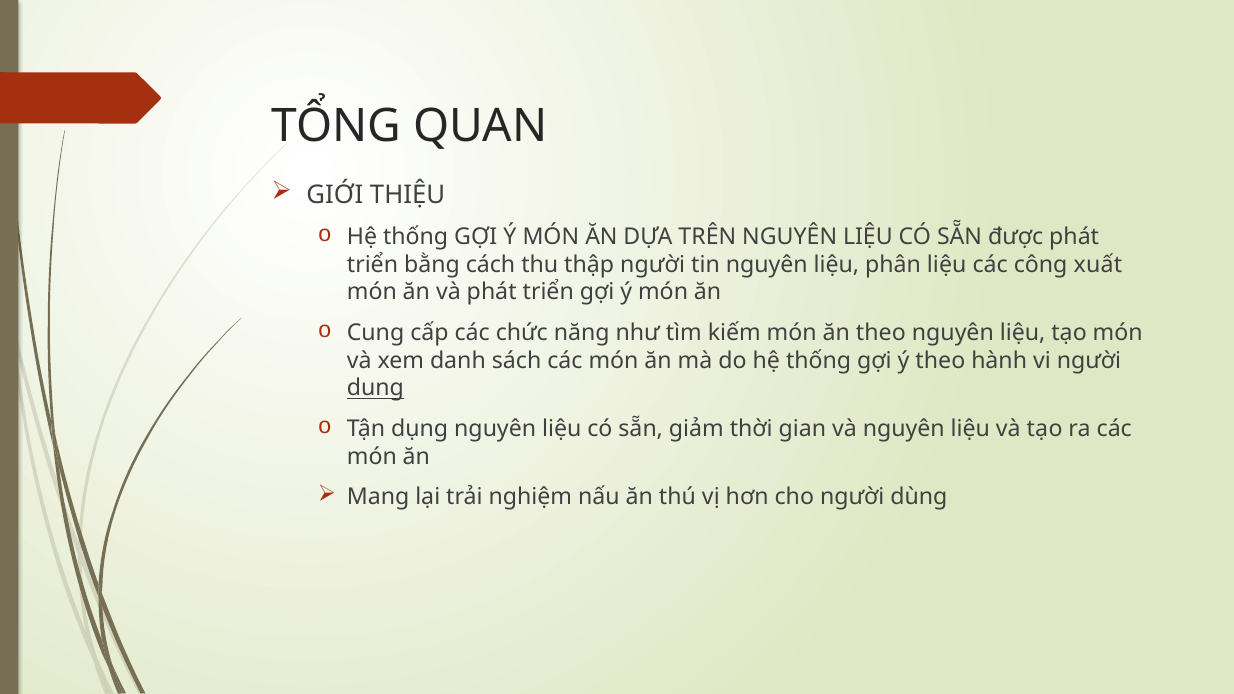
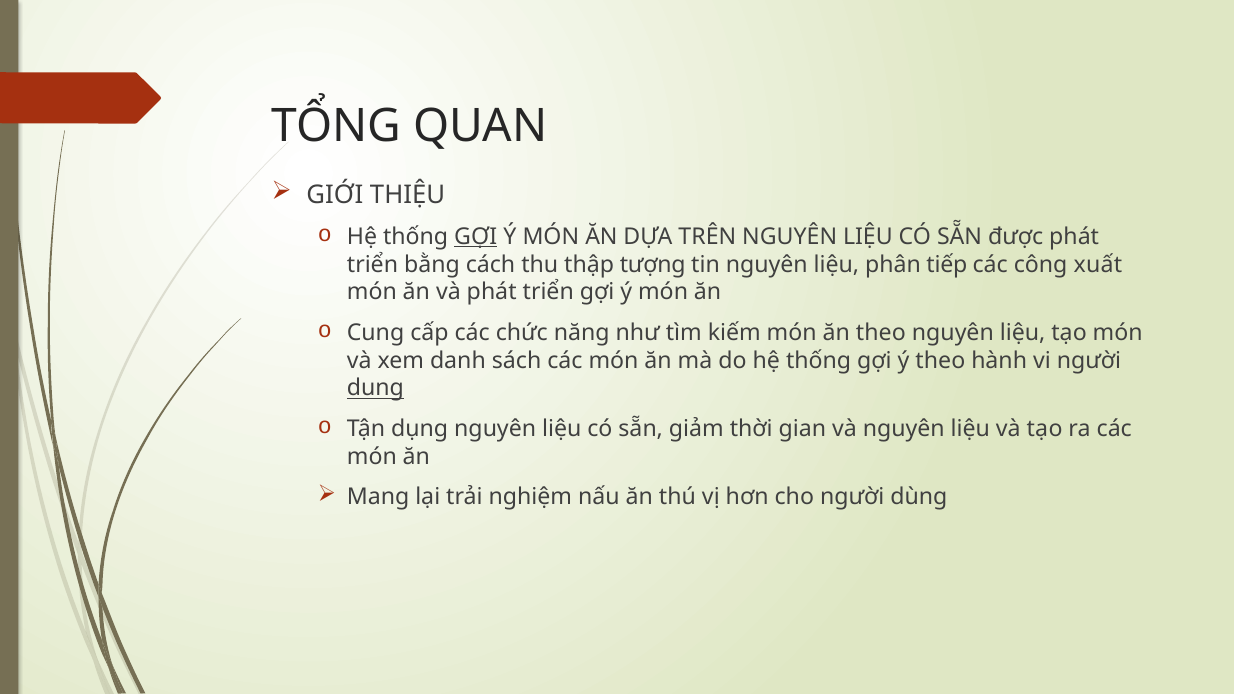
GỢI underline: none -> present (476, 237)
thập người: người -> tượng (653, 264)
phân liệu: liệu -> tiếp (947, 264)
